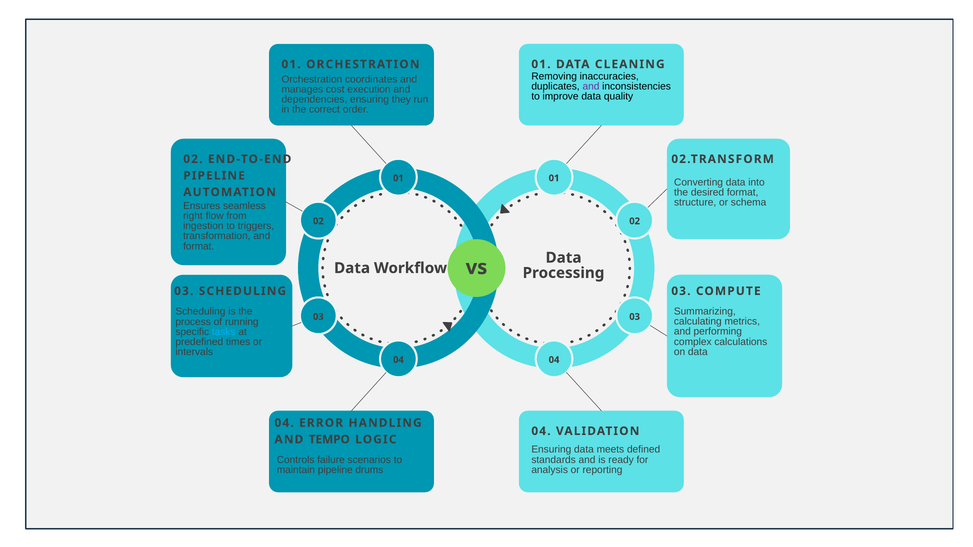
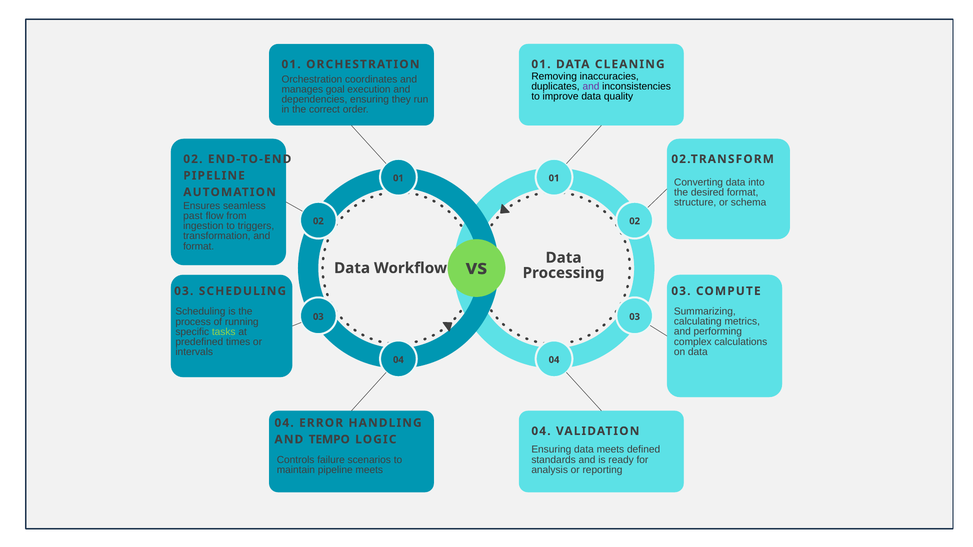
cost: cost -> goal (335, 89)
right: right -> past (193, 216)
tasks colour: light blue -> light green (224, 332)
pipeline drums: drums -> meets (369, 470)
